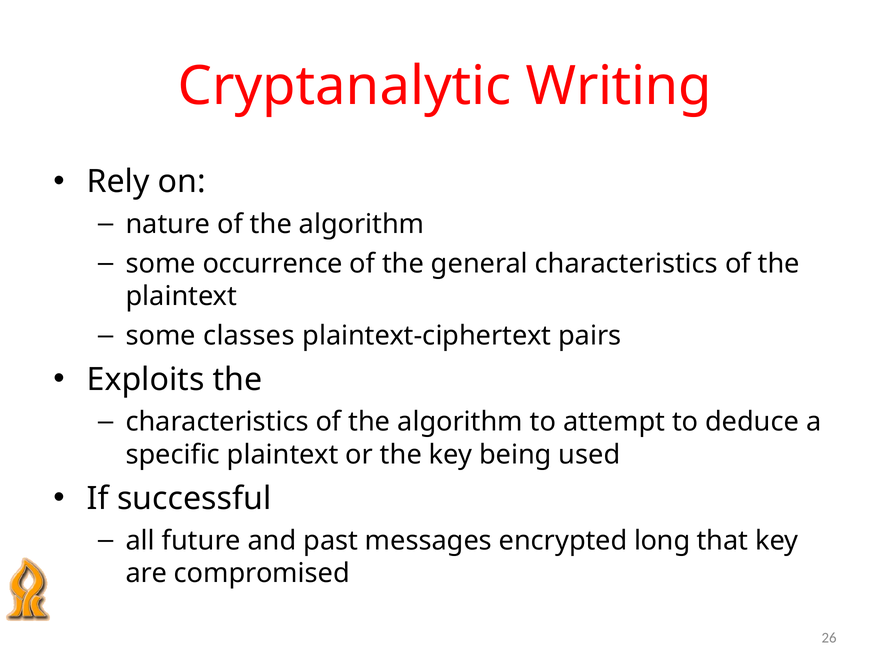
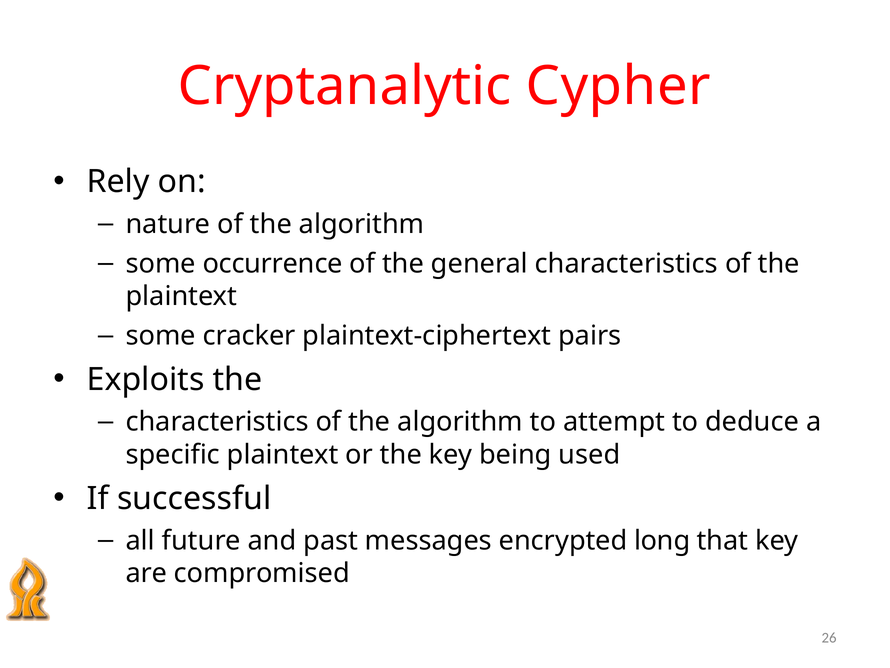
Writing: Writing -> Cypher (618, 86)
classes: classes -> cracker (249, 336)
